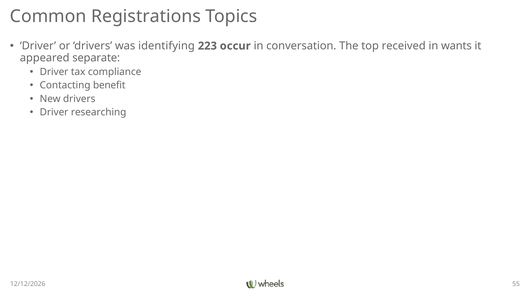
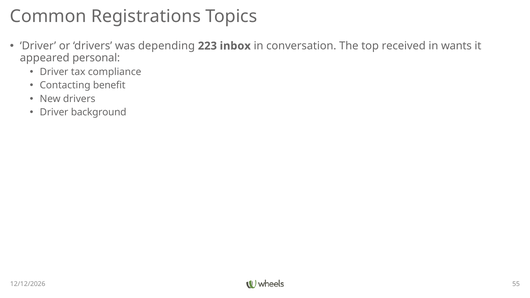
identifying: identifying -> depending (167, 46)
occur: occur -> inbox (235, 46)
separate: separate -> personal (96, 58)
researching: researching -> background (99, 112)
